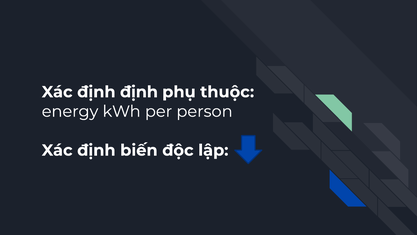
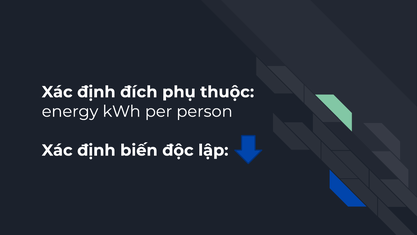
định định: định -> đích (139, 92)
